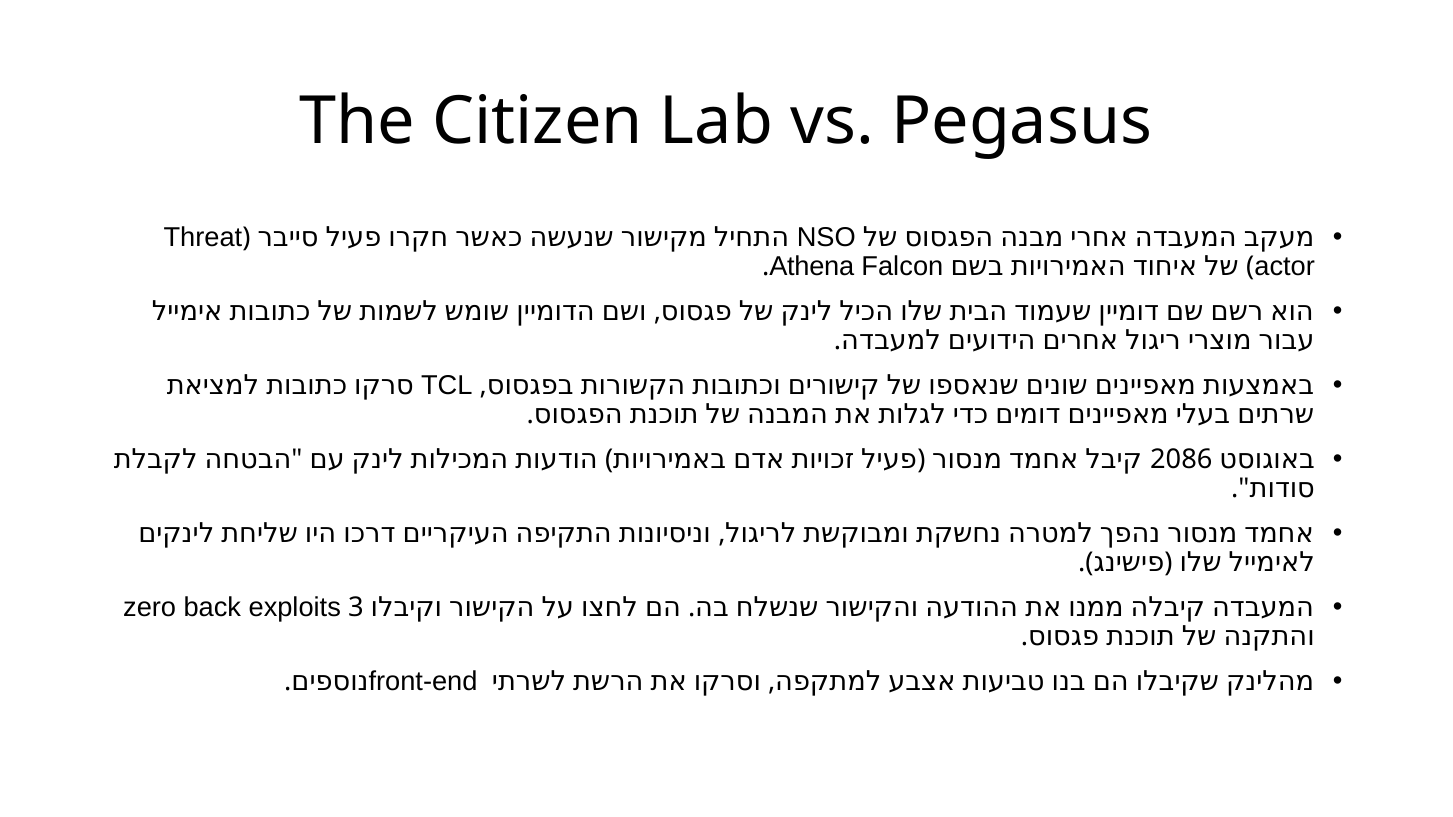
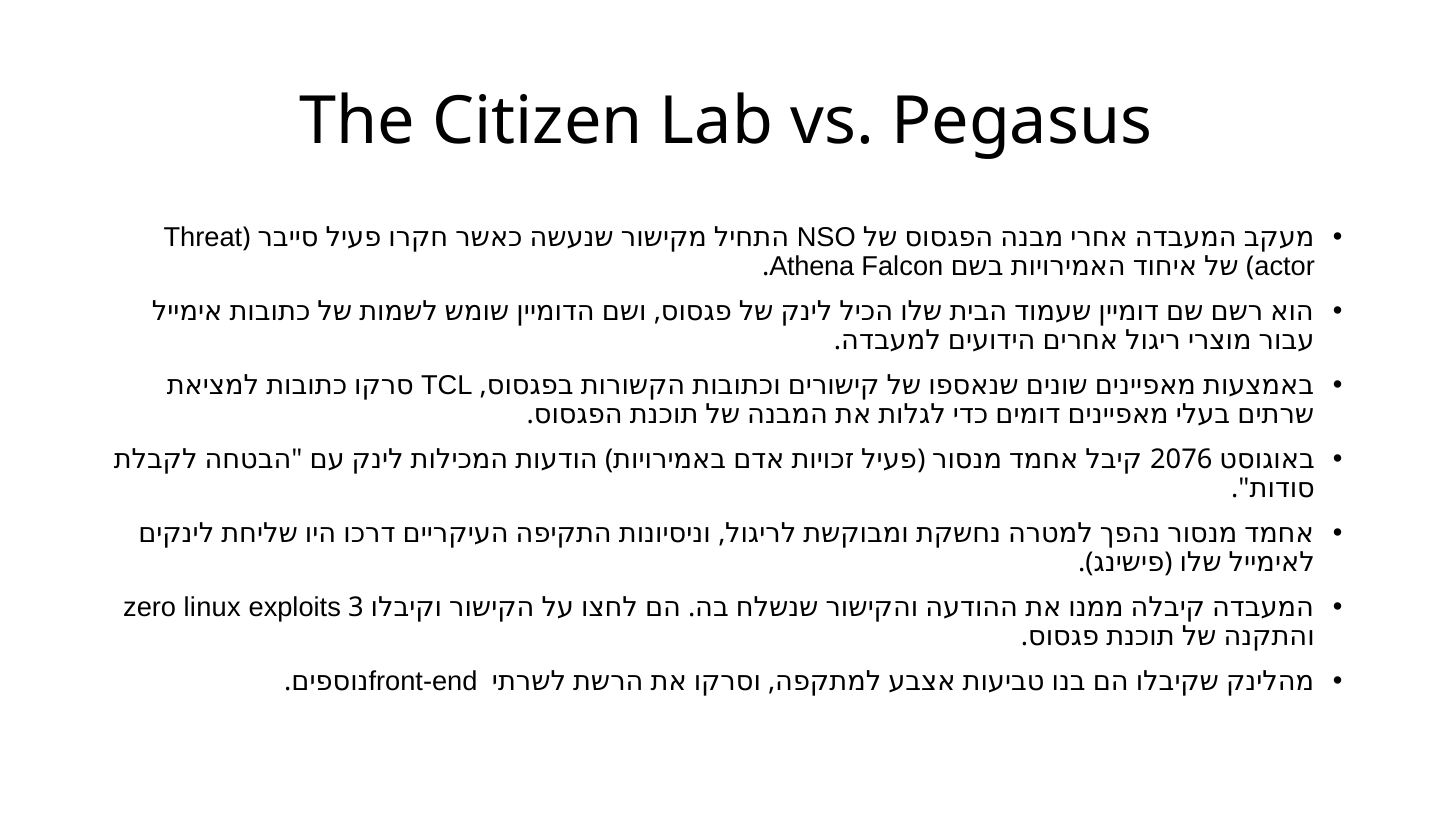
2086: 2086 -> 2076 (1181, 460)
back: back -> linux (212, 608)
